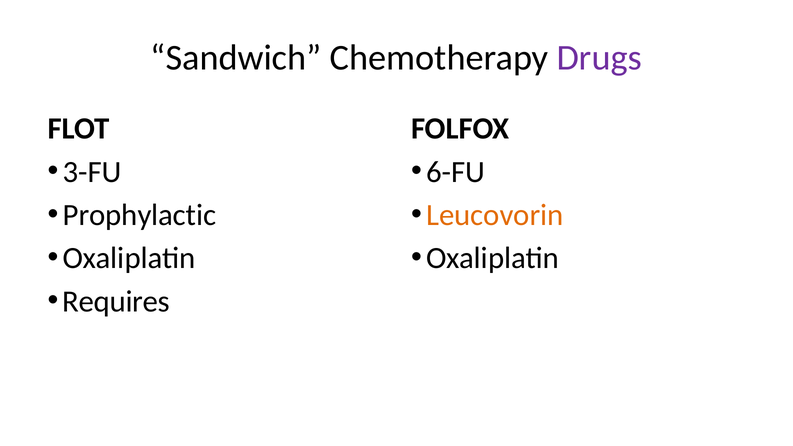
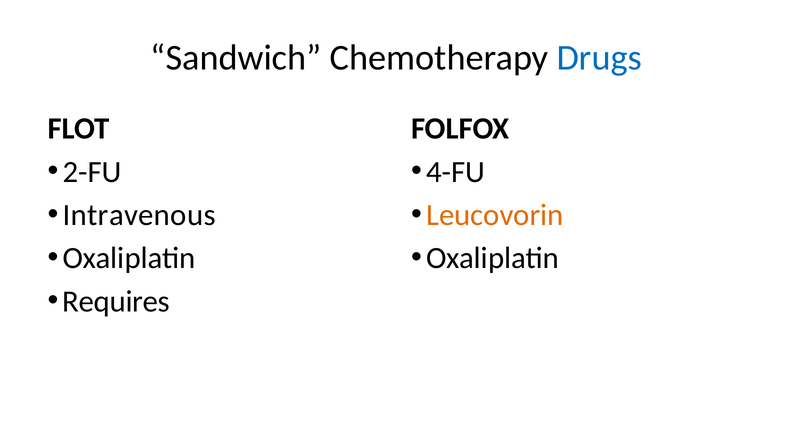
Drugs colour: purple -> blue (599, 58)
3-FU: 3-FU -> 2-FU (92, 172)
6-FU: 6-FU -> 4-FU (456, 172)
Prophylactic: Prophylactic -> Intravenous (139, 215)
